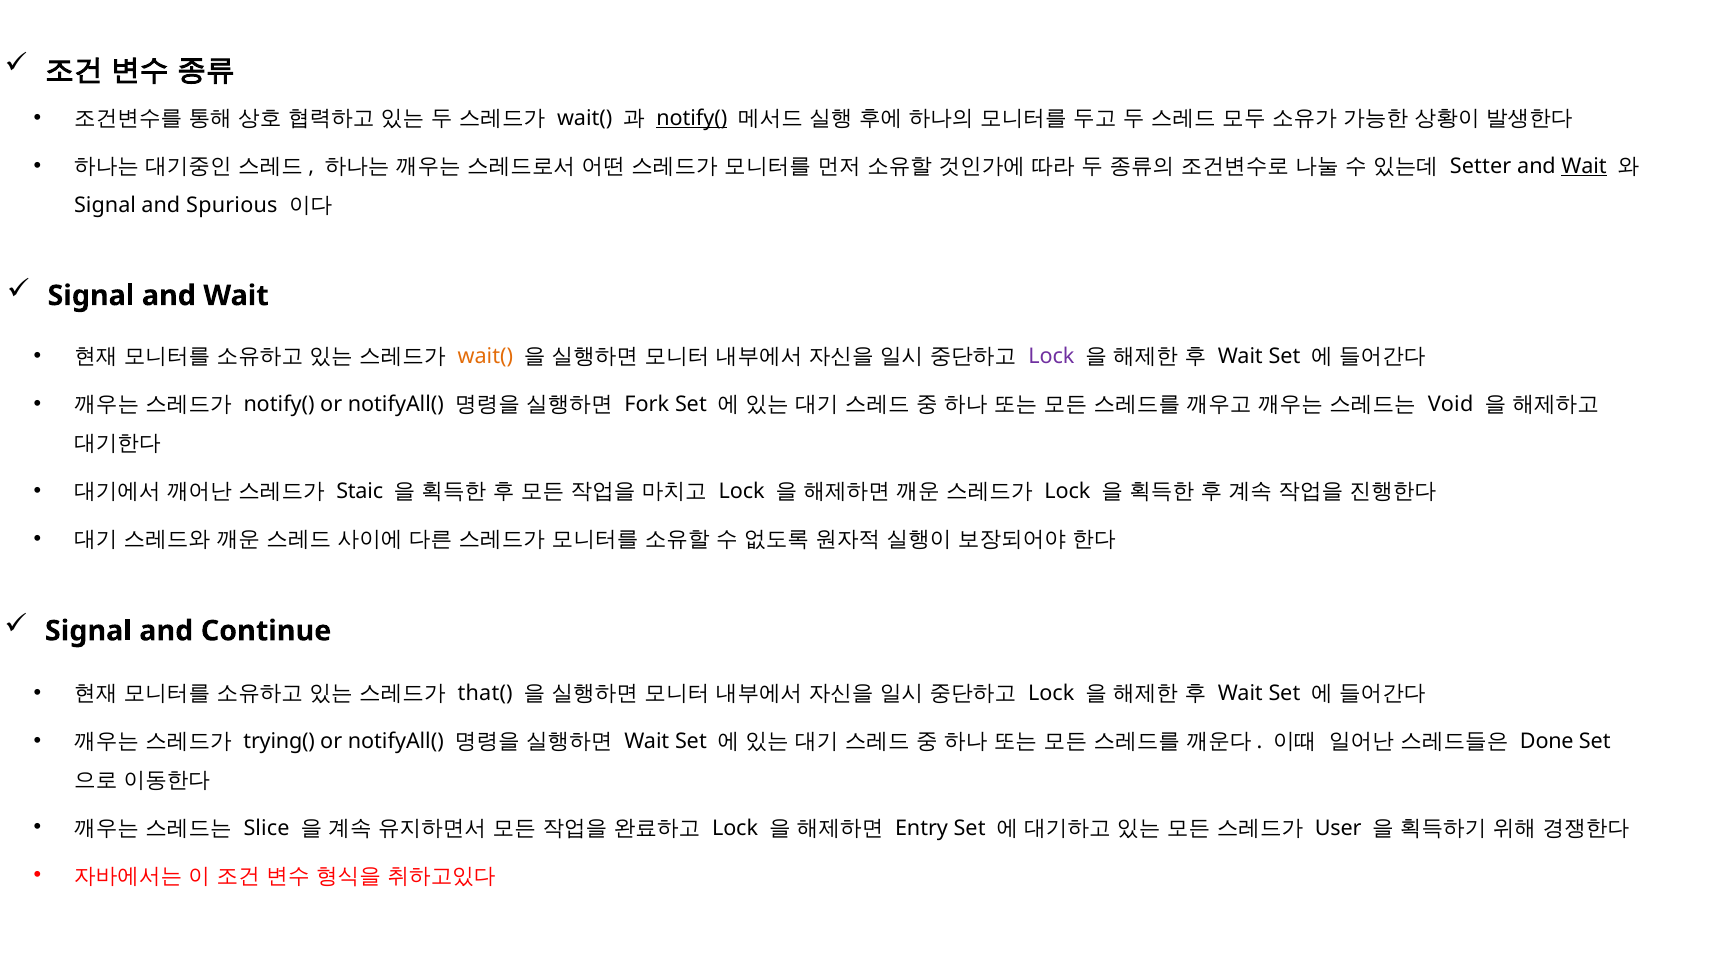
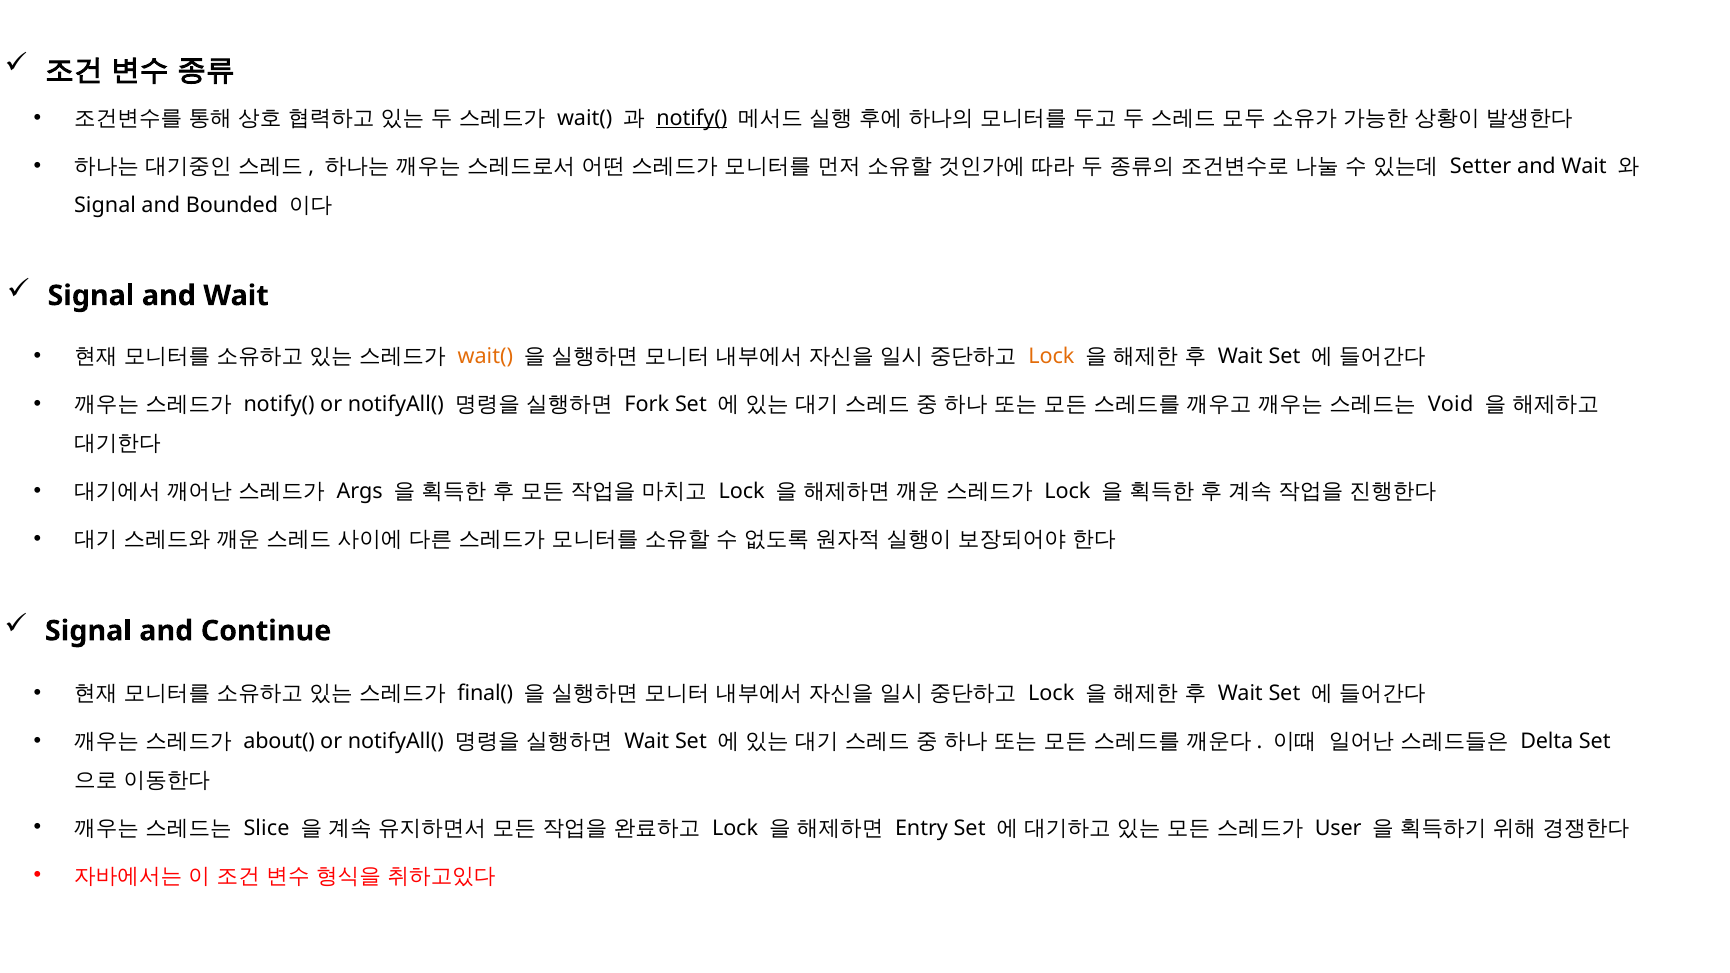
Wait underline: present -> none (1584, 166)
Spurious: Spurious -> Bounded (232, 205)
Lock colour: purple -> orange (1051, 357)
Staic: Staic -> Args (360, 491)
that(: that( -> final( (485, 693)
trying(: trying( -> about( (279, 741)
Done: Done -> Delta (1547, 741)
